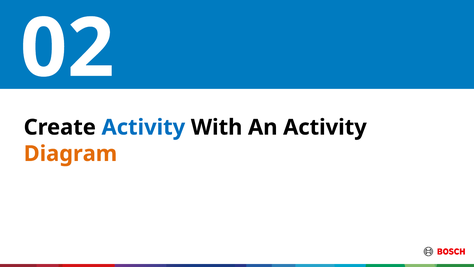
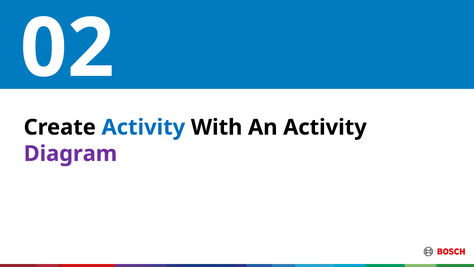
Diagram colour: orange -> purple (70, 154)
